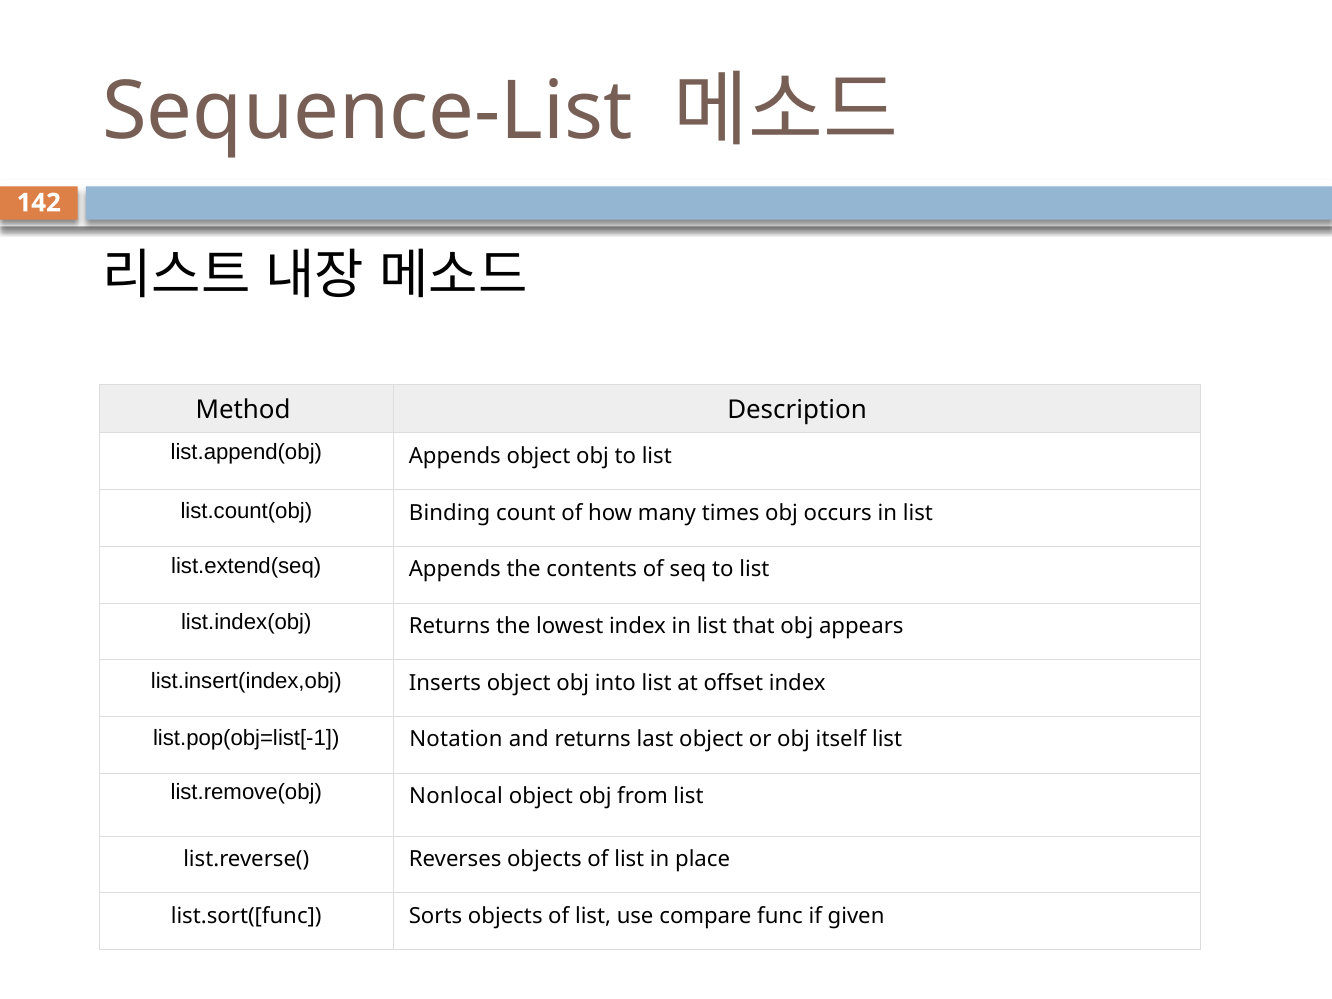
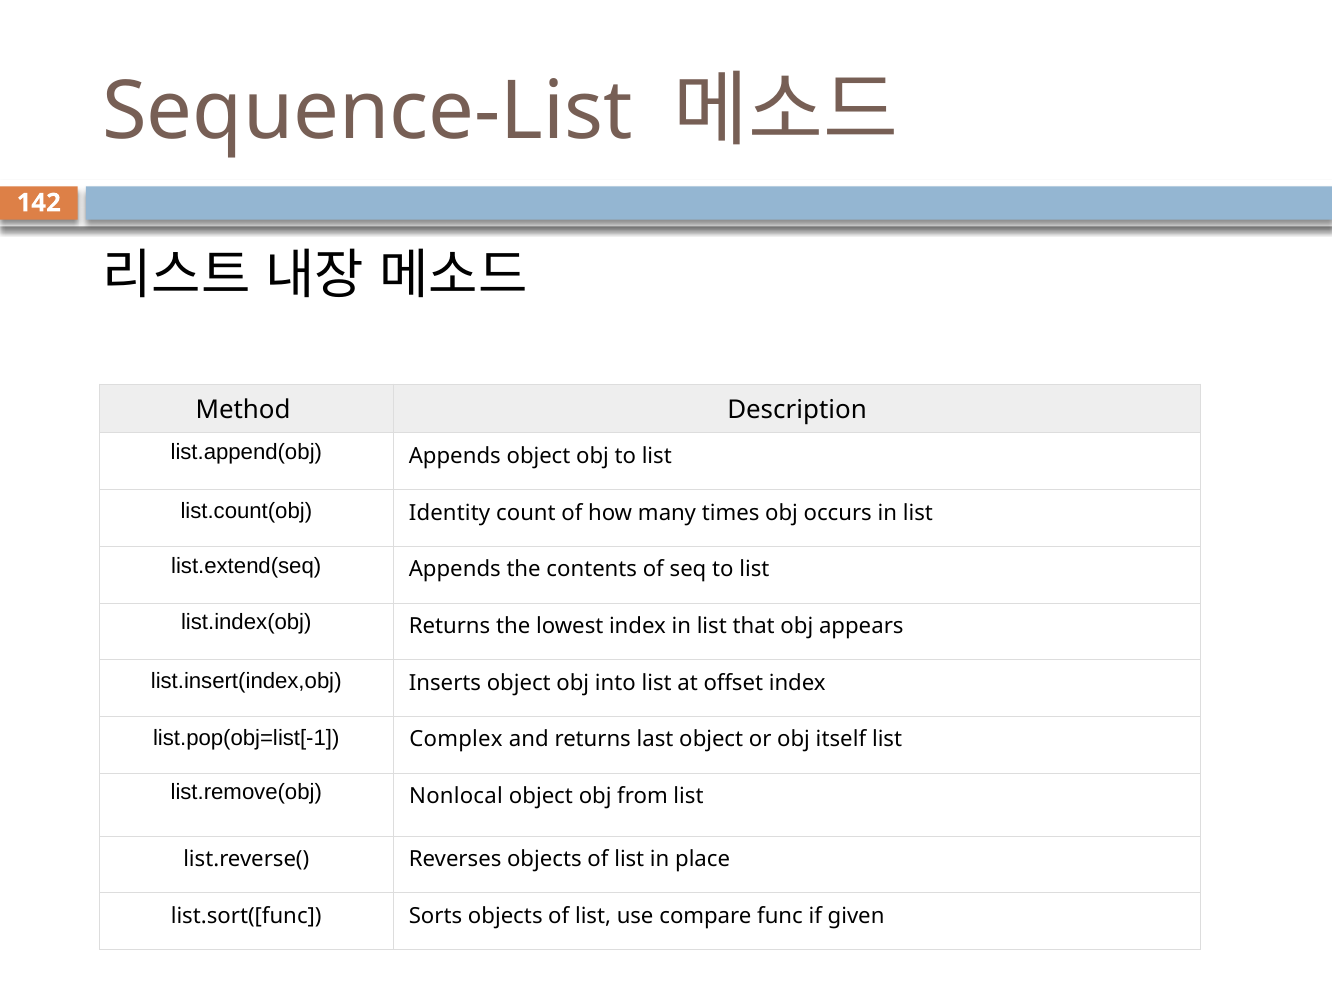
Binding: Binding -> Identity (450, 513)
Notation: Notation -> Complex (456, 739)
